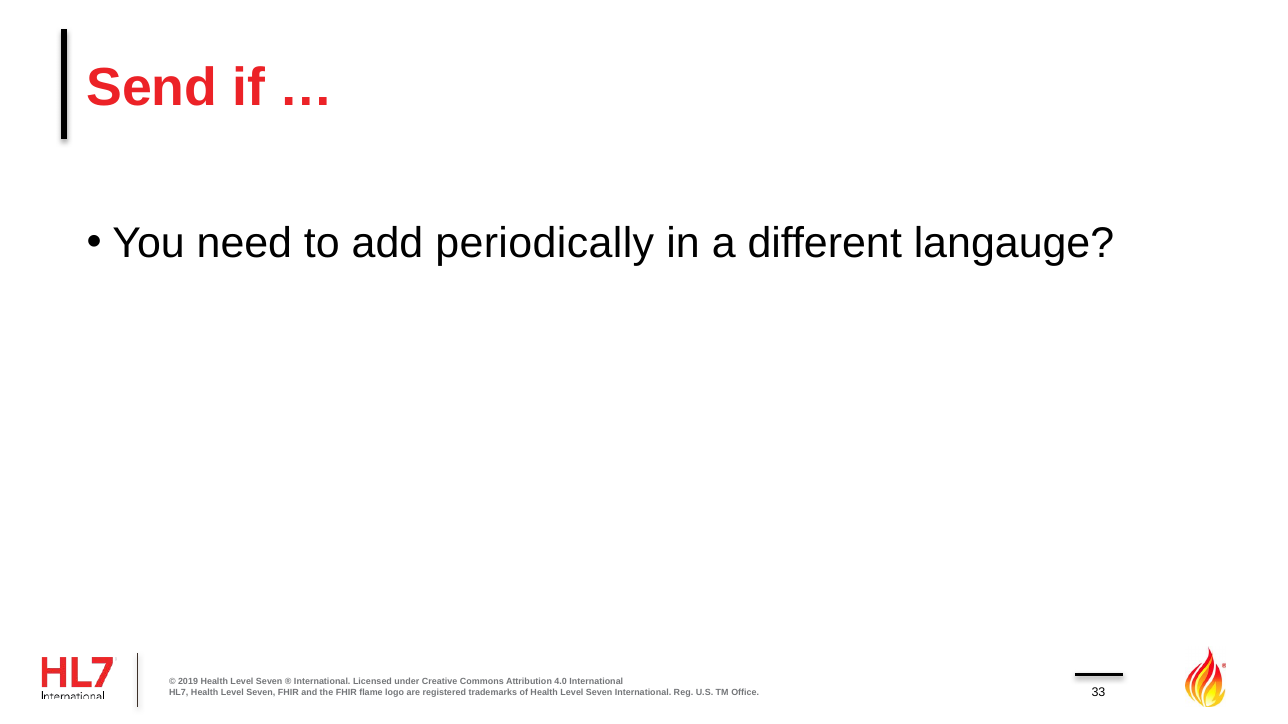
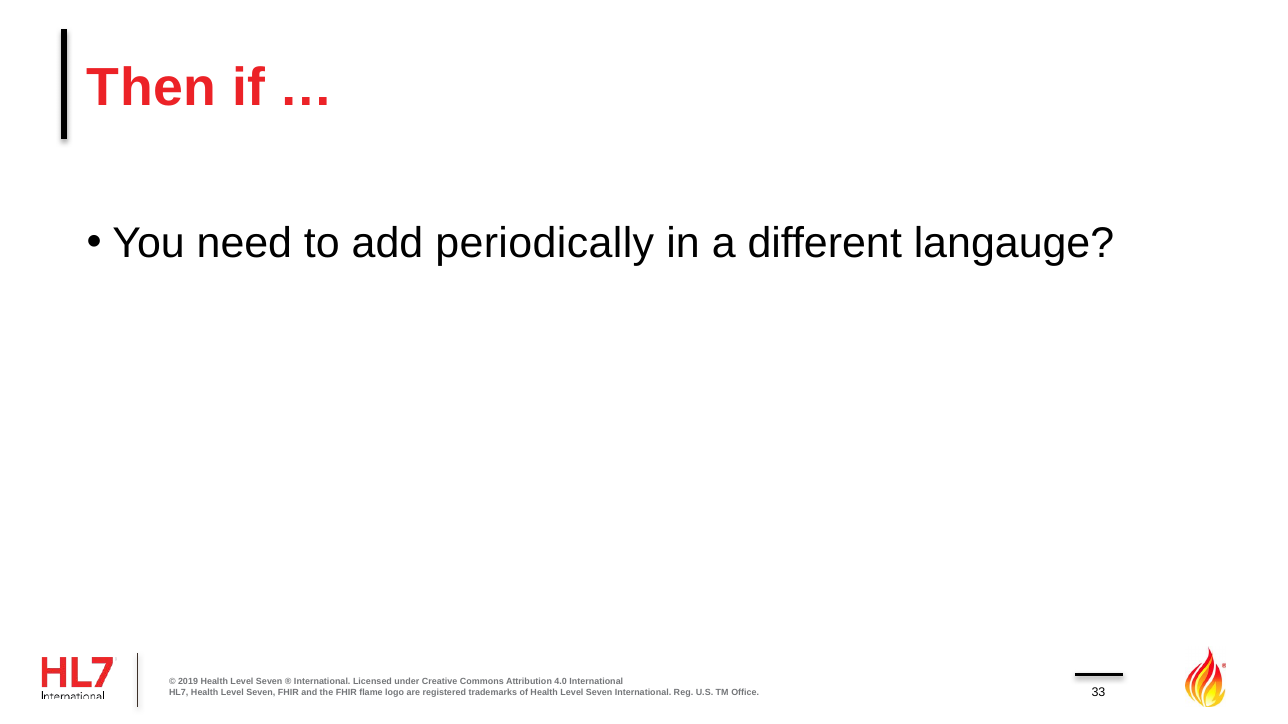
Send: Send -> Then (152, 88)
